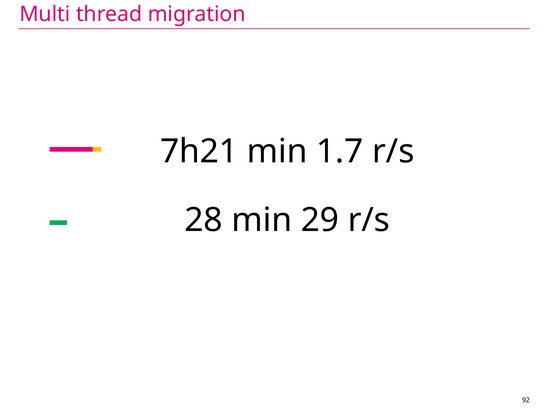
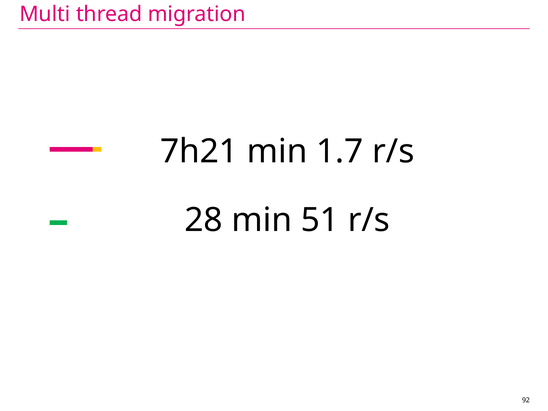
29: 29 -> 51 (320, 220)
